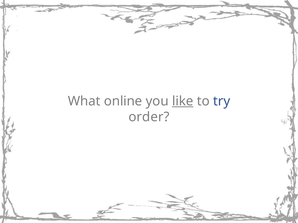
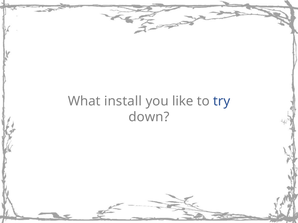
online: online -> install (123, 101)
like underline: present -> none (183, 101)
order: order -> down (149, 117)
